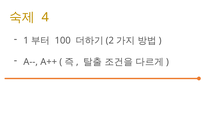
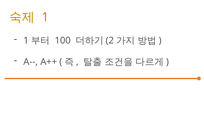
4: 4 -> 1 (45, 17)
